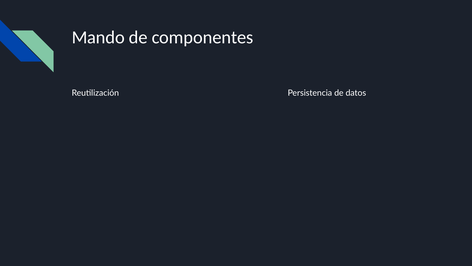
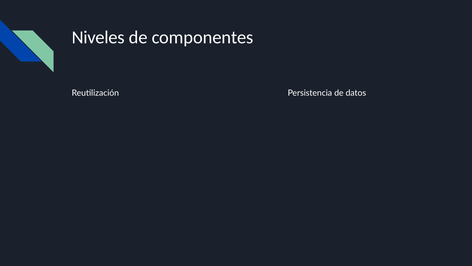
Mando: Mando -> Niveles (98, 37)
